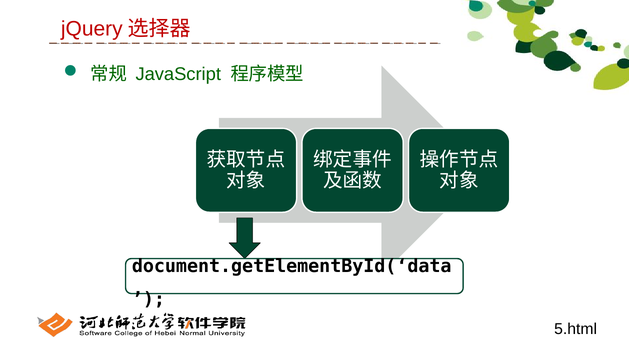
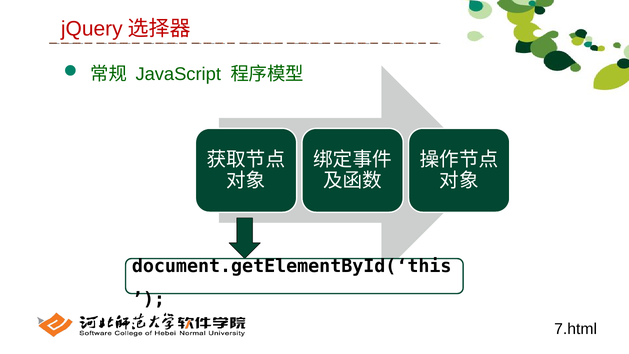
document.getElementById(‘data: document.getElementById(‘data -> document.getElementById(‘this (292, 266)
5.html: 5.html -> 7.html (576, 329)
